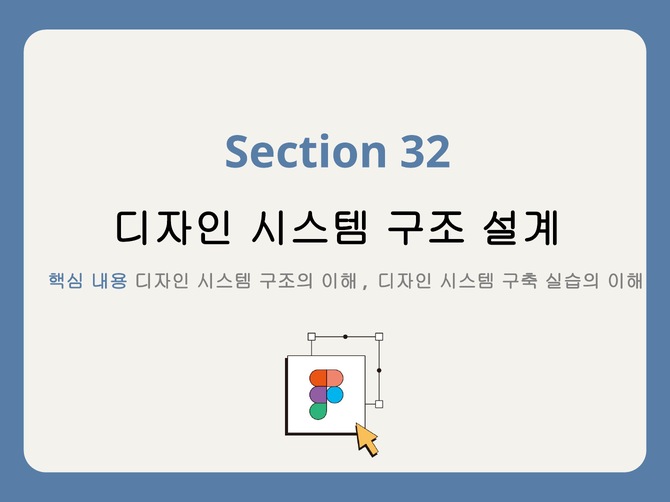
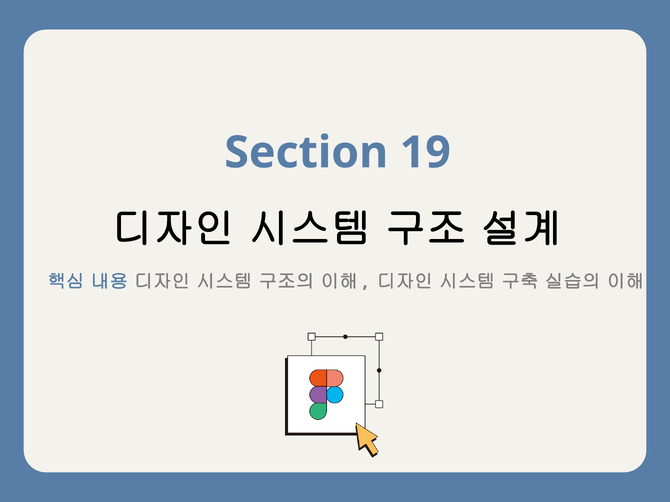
32: 32 -> 19 (425, 153)
